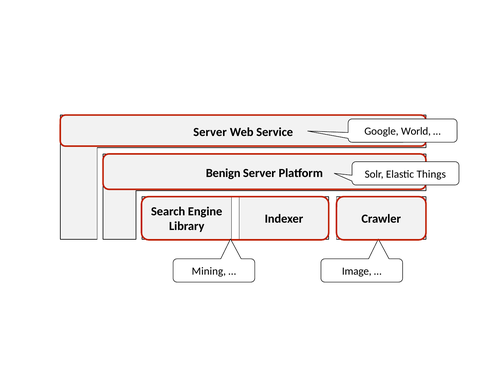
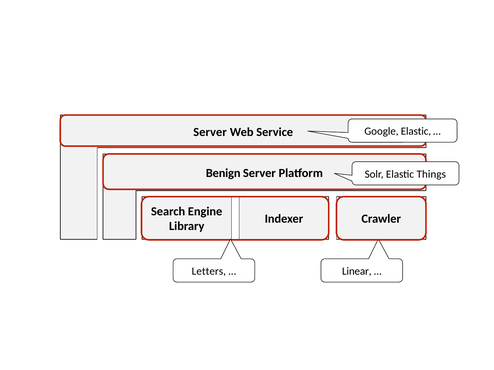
Google World: World -> Elastic (416, 132)
Mining: Mining -> Letters (209, 272)
Image: Image -> Linear (357, 272)
